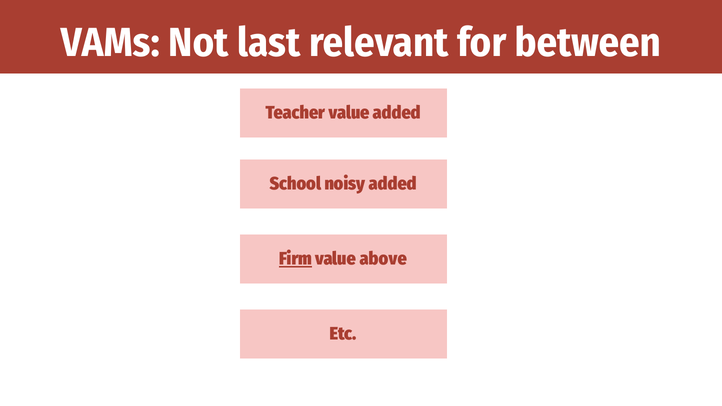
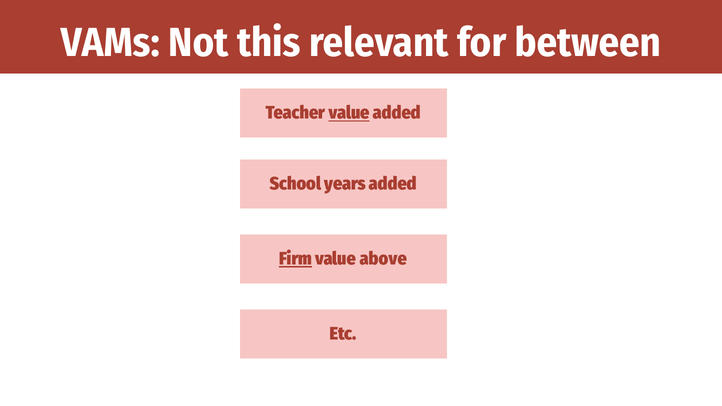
last: last -> this (269, 43)
value underline: none -> present (349, 113)
noisy: noisy -> years (345, 184)
